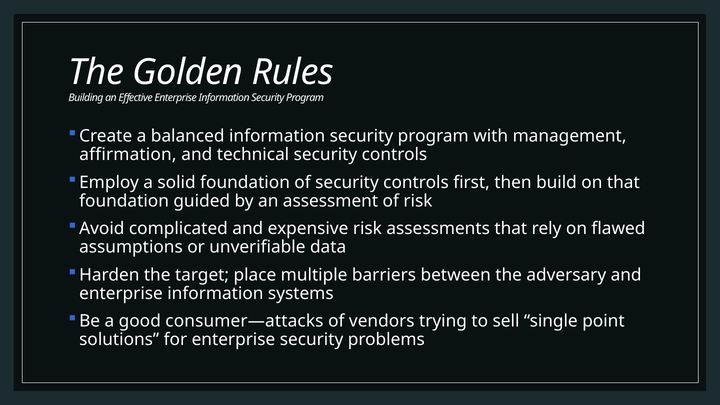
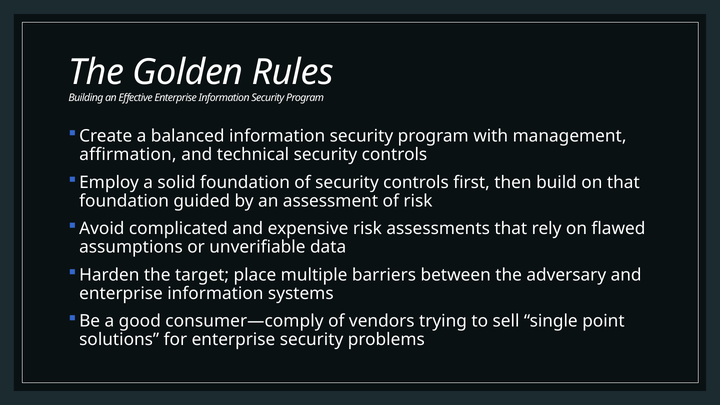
consumer—attacks: consumer—attacks -> consumer—comply (244, 321)
